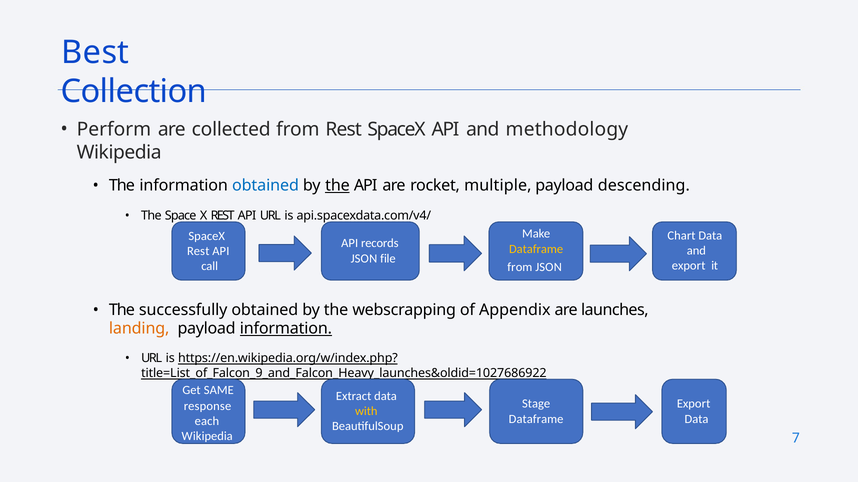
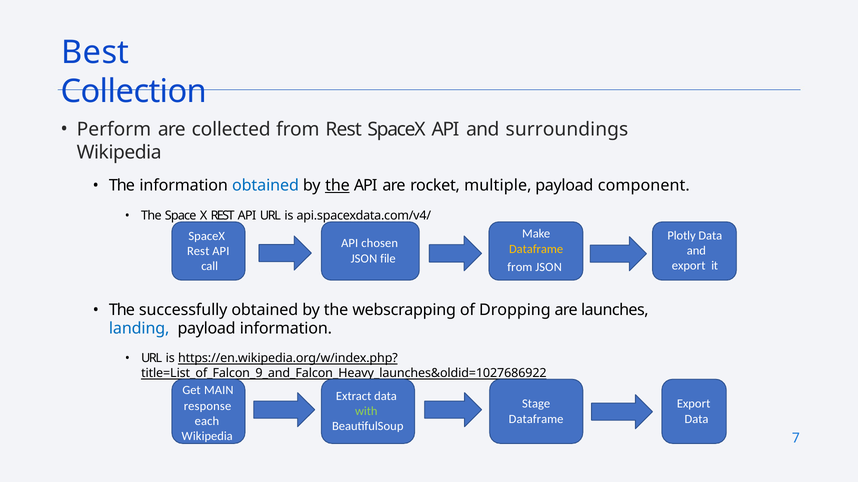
methodology: methodology -> surroundings (567, 130)
descending: descending -> component (644, 186)
Chart: Chart -> Plotly (682, 236)
records: records -> chosen (380, 243)
Appendix: Appendix -> Dropping (515, 310)
landing colour: orange -> blue (139, 329)
information underline: present -> none (286, 329)
SAME: SAME -> MAIN (219, 391)
with colour: yellow -> light green (366, 412)
